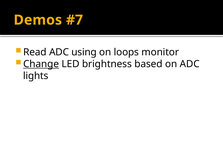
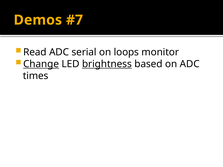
using: using -> serial (84, 52)
brightness underline: none -> present (107, 64)
lights: lights -> times (36, 76)
